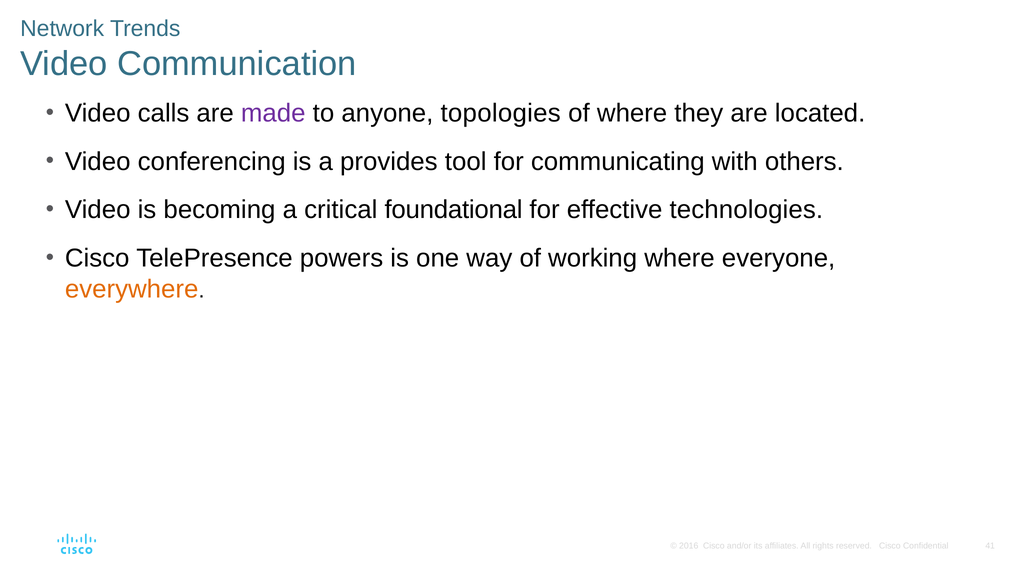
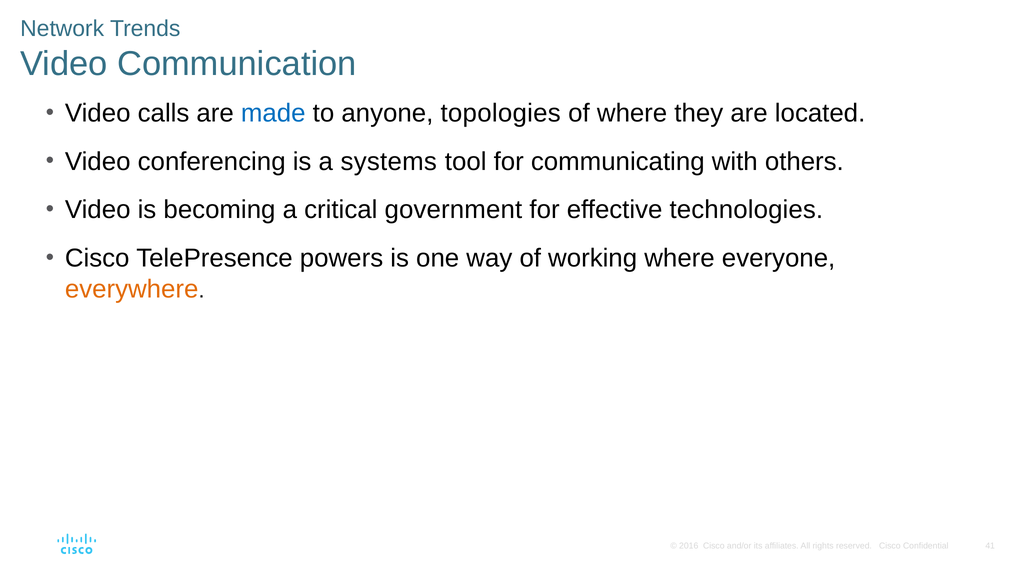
made colour: purple -> blue (273, 113)
provides: provides -> systems (389, 162)
foundational: foundational -> government (453, 210)
